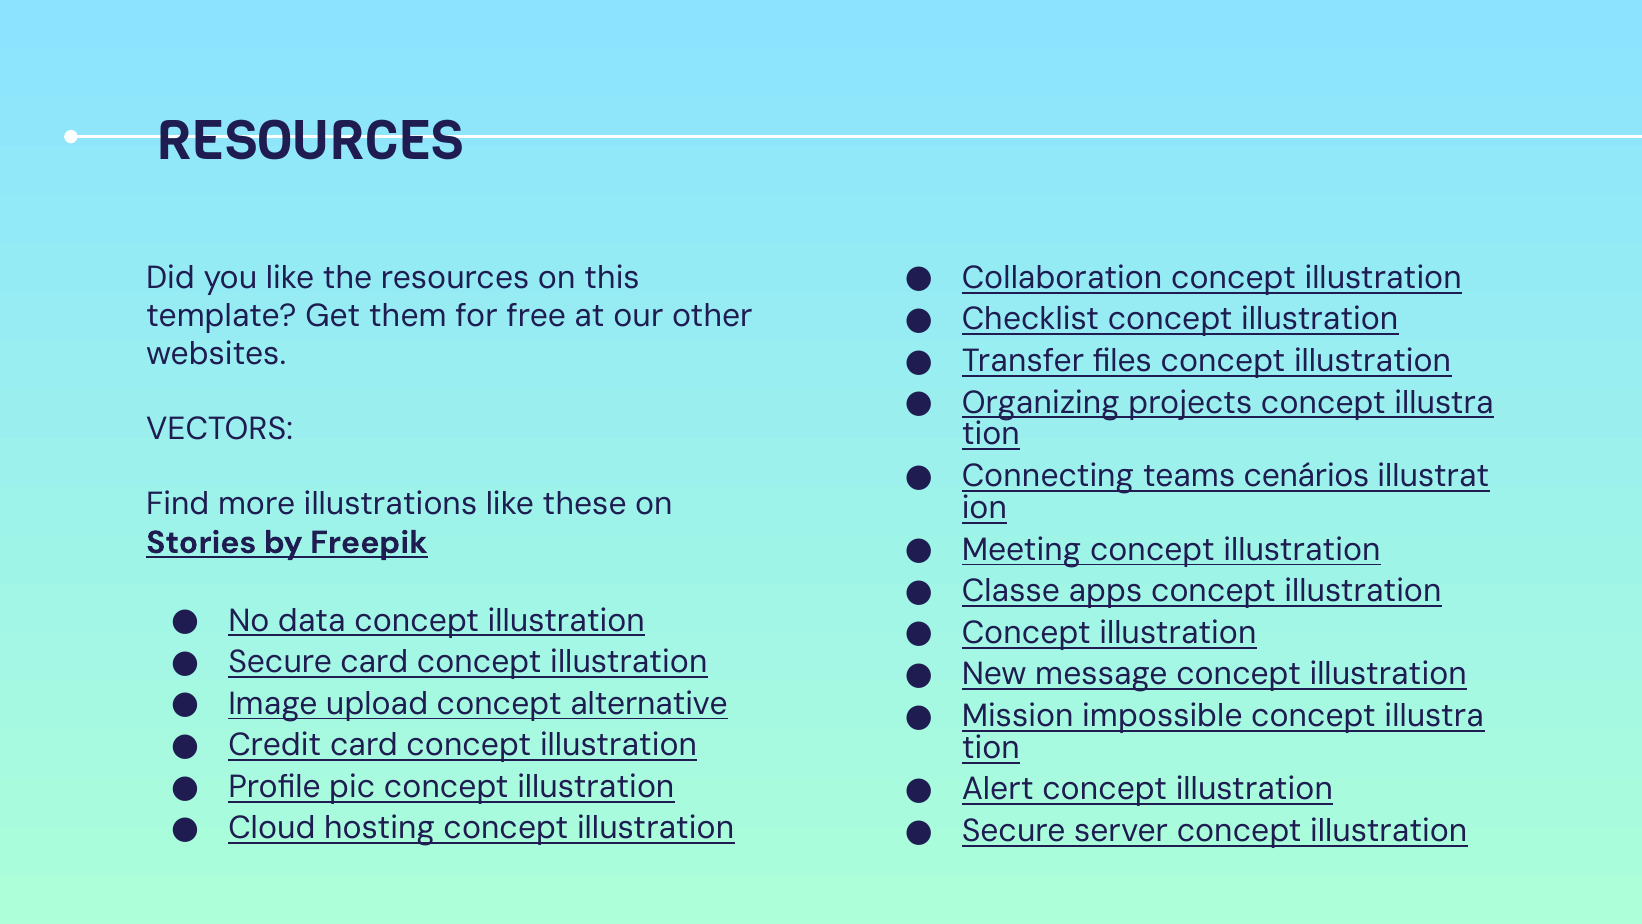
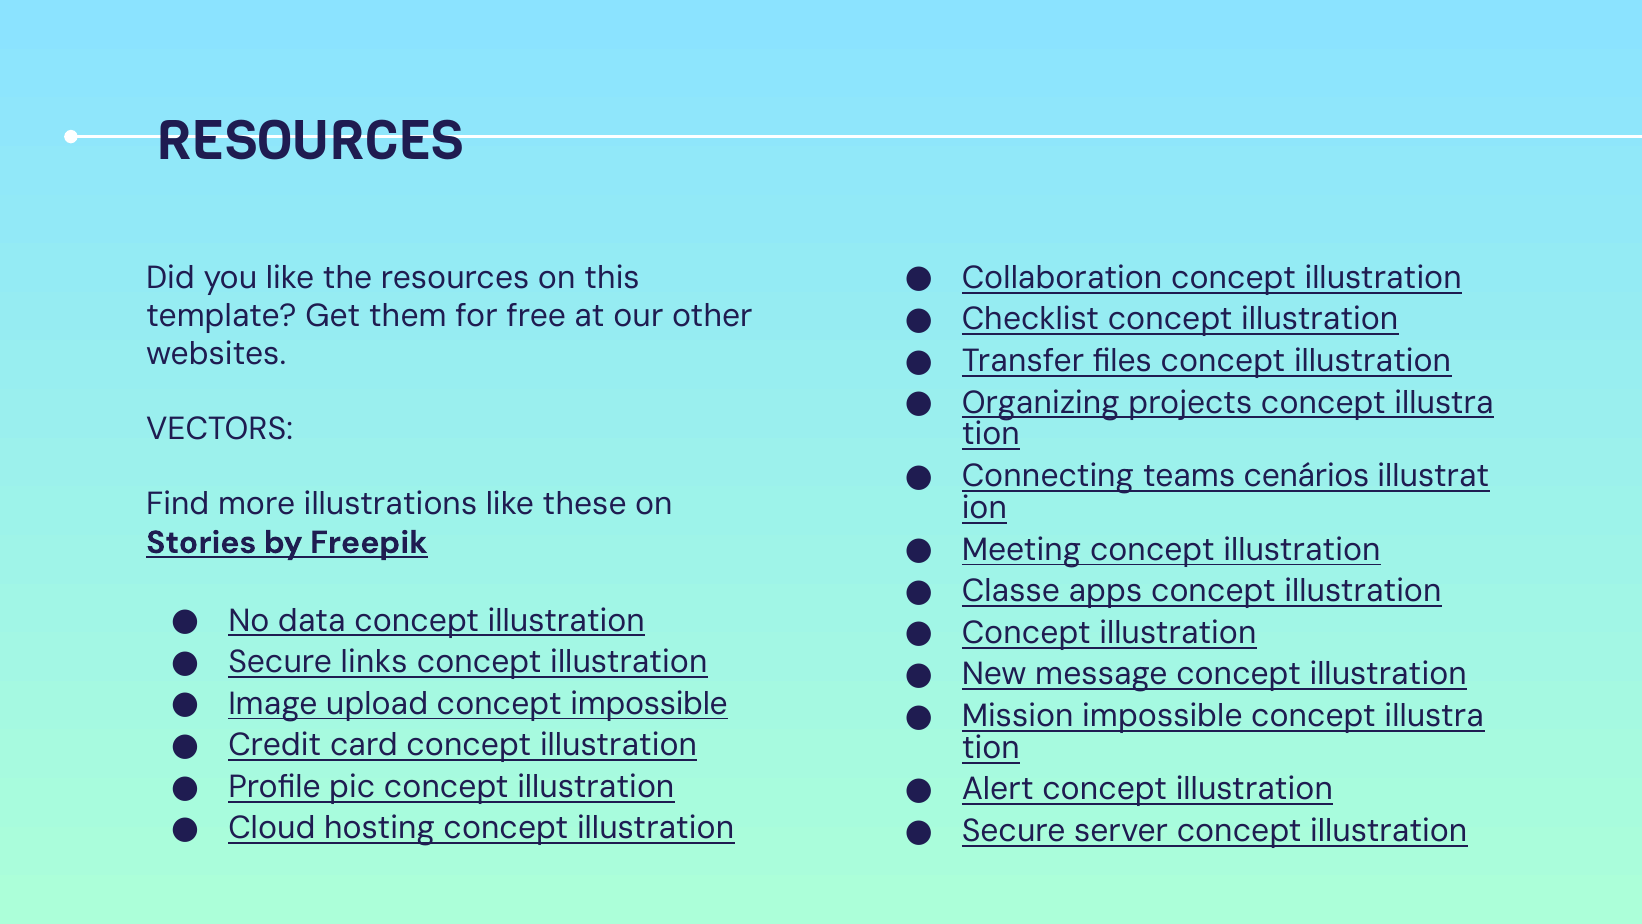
Secure card: card -> links (374, 662)
concept alternative: alternative -> impossible (649, 703)
